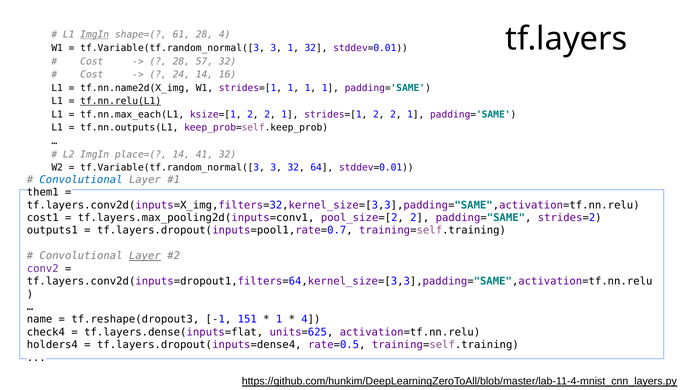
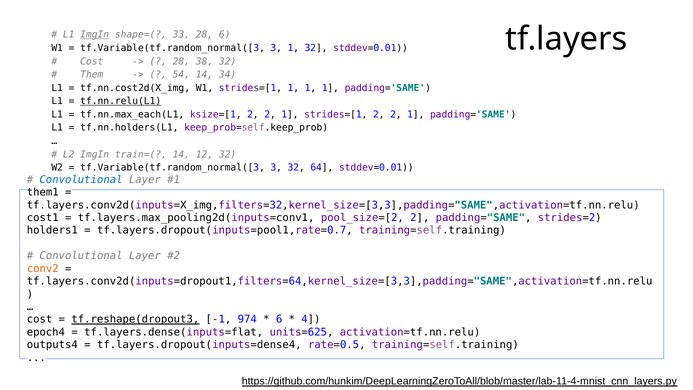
61: 61 -> 33 (181, 35)
28 4: 4 -> 6 (225, 35)
57: 57 -> 38 (204, 61)
Cost: Cost -> Them (92, 75)
24: 24 -> 54 (181, 75)
16: 16 -> 34 (228, 75)
tf.nn.name2d(X_img: tf.nn.name2d(X_img -> tf.nn.cost2d(X_img (135, 88)
tf.nn.outputs(L1: tf.nn.outputs(L1 -> tf.nn.holders(L1 (129, 128)
place=(: place=( -> train=( (141, 154)
41: 41 -> 12 (204, 154)
outputs1: outputs1 -> holders1 (52, 230)
Layer underline: present -> none (145, 256)
conv2 colour: purple -> orange (43, 268)
name: name -> cost (40, 319)
tf.reshape(dropout3 underline: none -> present (135, 319)
151: 151 -> 974 (247, 319)
1: 1 -> 6 (279, 319)
check4: check4 -> epoch4 (46, 332)
holders4: holders4 -> outputs4 (52, 345)
